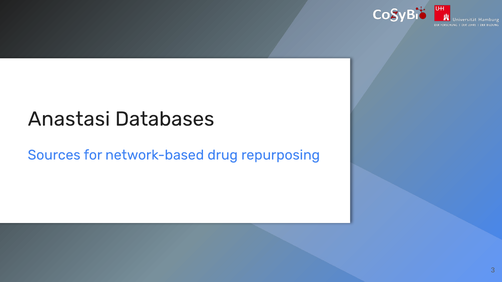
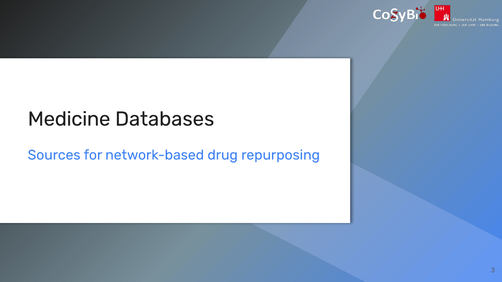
Anastasi: Anastasi -> Medicine (69, 119)
